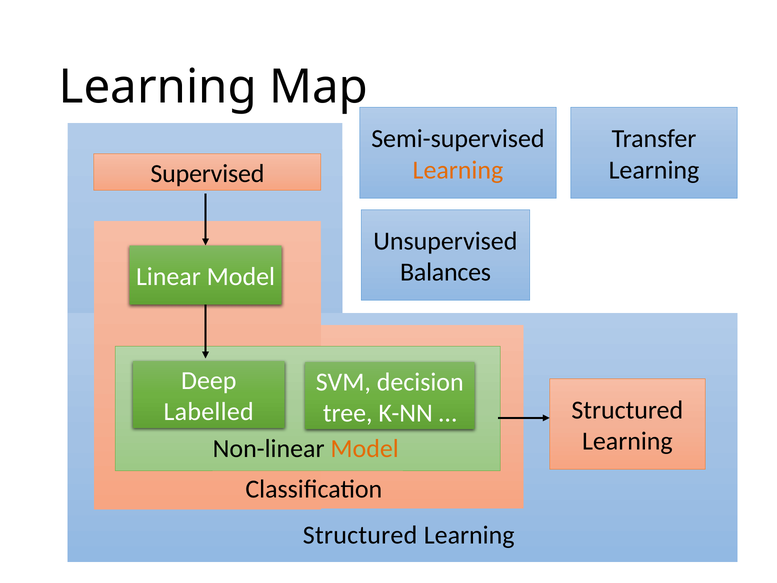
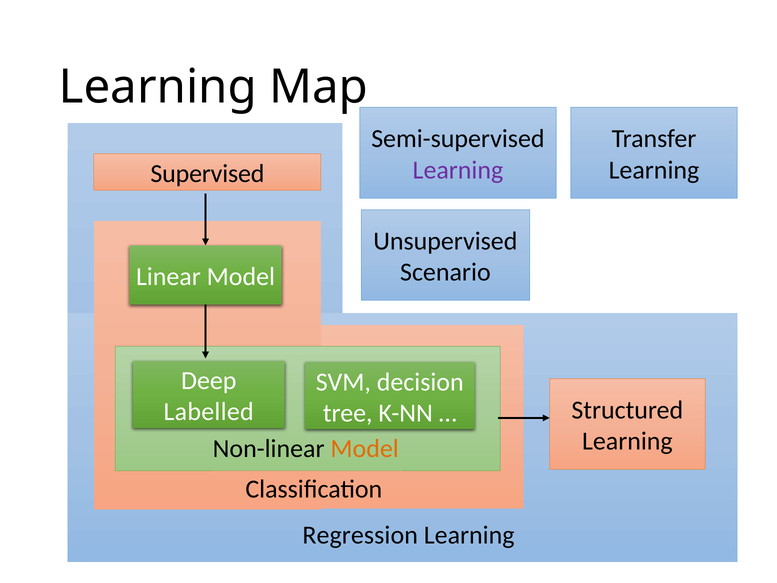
Learning colour: orange -> purple (458, 170)
Balances: Balances -> Scenario (445, 272)
Structured: Structured -> Regression (360, 535)
